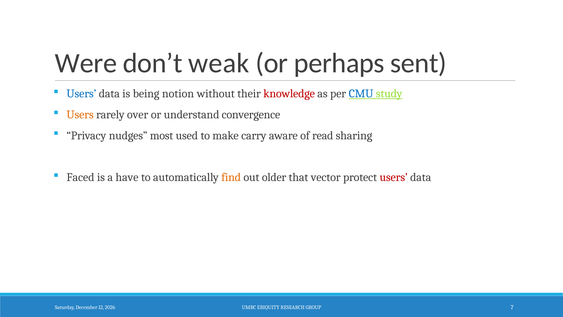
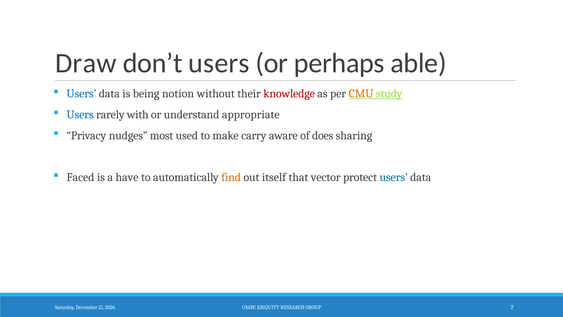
Were: Were -> Draw (86, 63)
don’t weak: weak -> users (219, 63)
sent: sent -> able (418, 63)
CMU colour: blue -> orange (361, 94)
Users colour: orange -> blue (80, 114)
over: over -> with (138, 114)
convergence: convergence -> appropriate (251, 114)
read: read -> does (323, 135)
older: older -> itself (274, 177)
users colour: red -> blue (394, 177)
